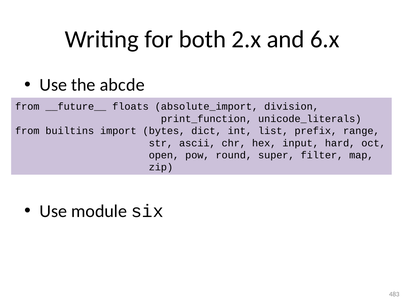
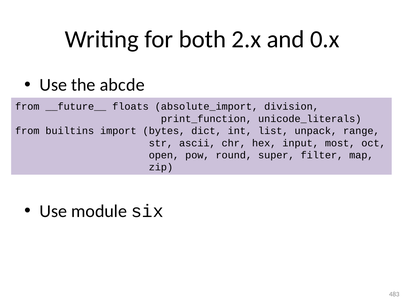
6.x: 6.x -> 0.x (325, 39)
prefix: prefix -> unpack (316, 131)
hard: hard -> most (340, 143)
